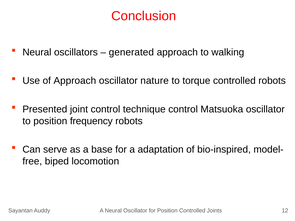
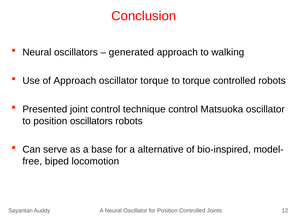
oscillator nature: nature -> torque (155, 81)
position frequency: frequency -> oscillators (91, 121)
adaptation: adaptation -> alternative (161, 150)
